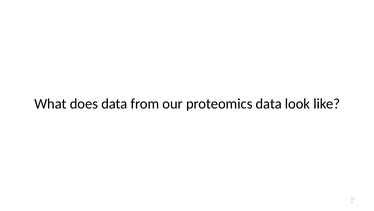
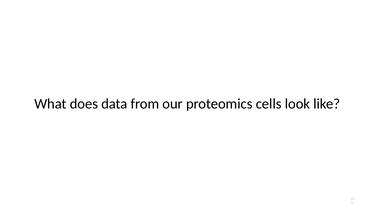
proteomics data: data -> cells (269, 103)
